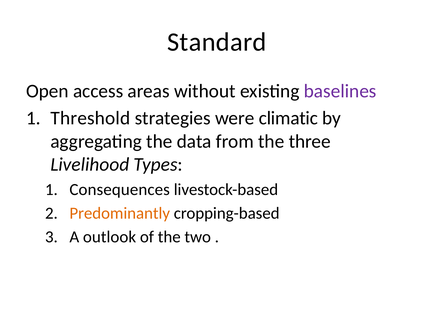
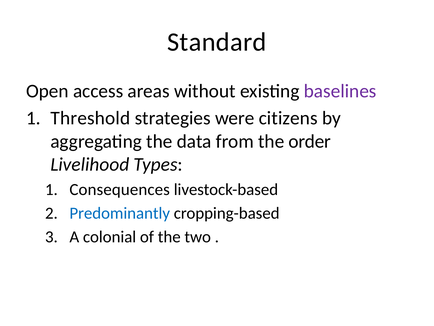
climatic: climatic -> citizens (288, 118)
three: three -> order (310, 141)
Predominantly colour: orange -> blue (120, 213)
outlook: outlook -> colonial (110, 237)
